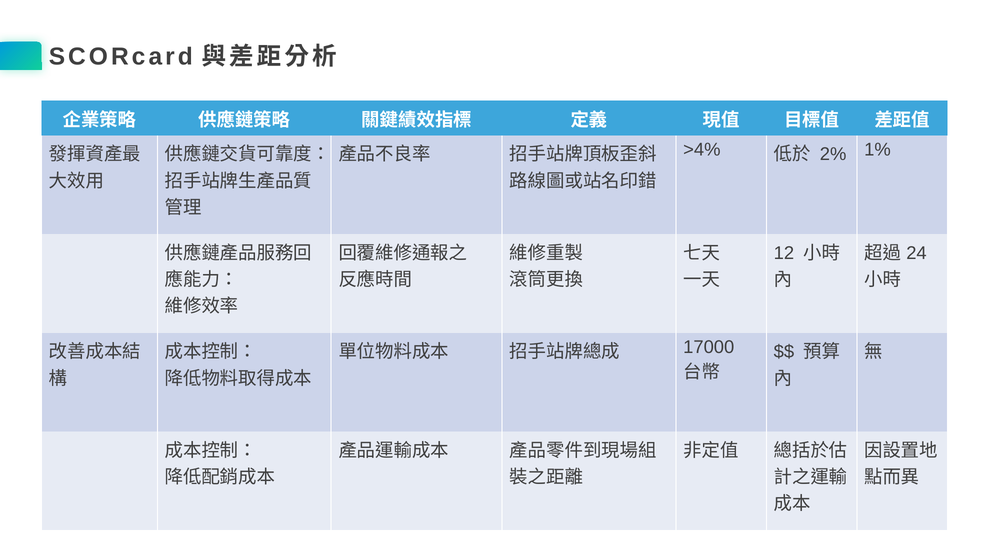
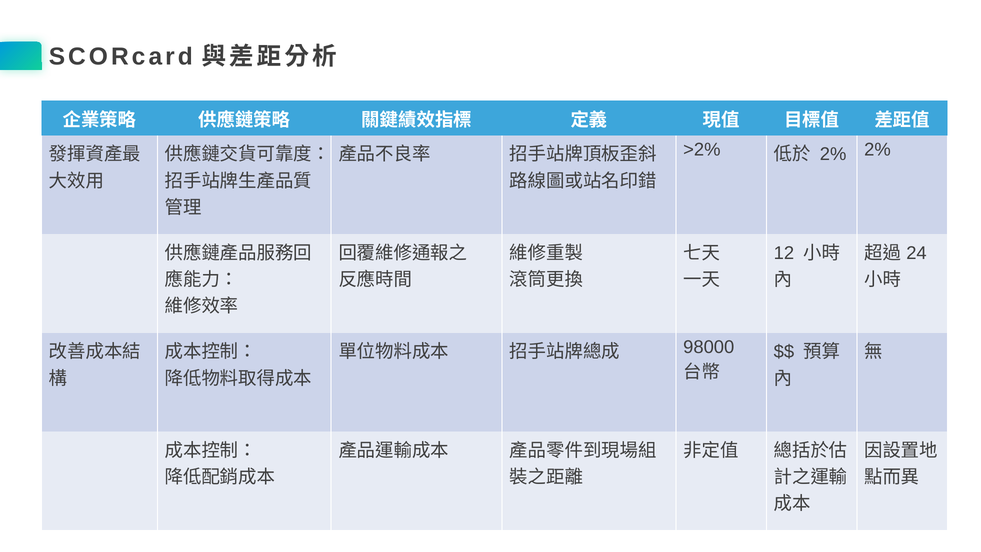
>4%: >4% -> >2% (702, 150)
2% 1%: 1% -> 2% (877, 150)
17000: 17000 -> 98000 (709, 347)
